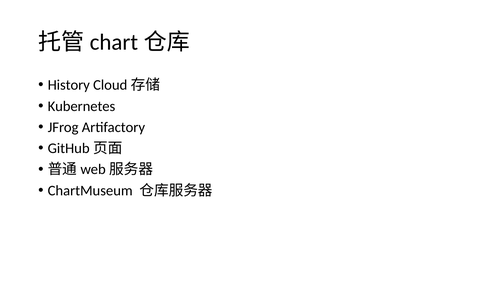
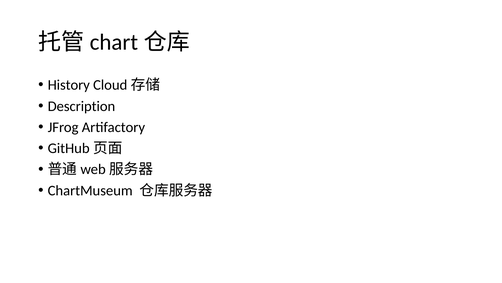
Kubernetes: Kubernetes -> Description (81, 106)
